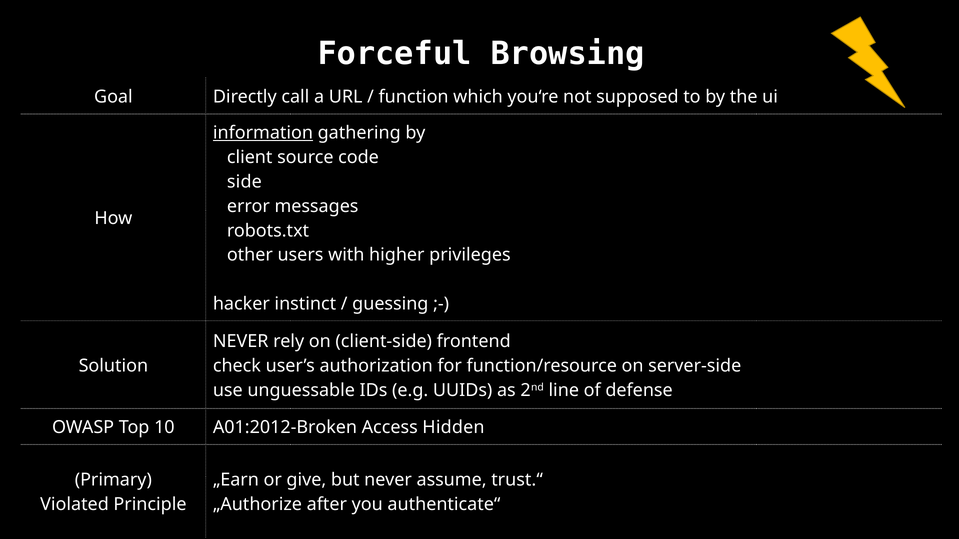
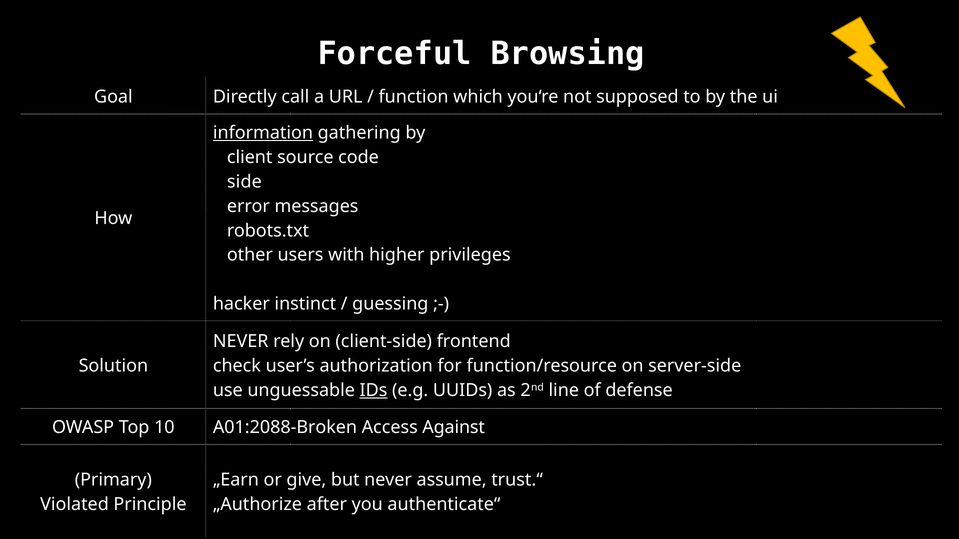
IDs underline: none -> present (373, 390)
A01:2012-Broken: A01:2012-Broken -> A01:2088-Broken (285, 428)
Hidden: Hidden -> Against (454, 428)
